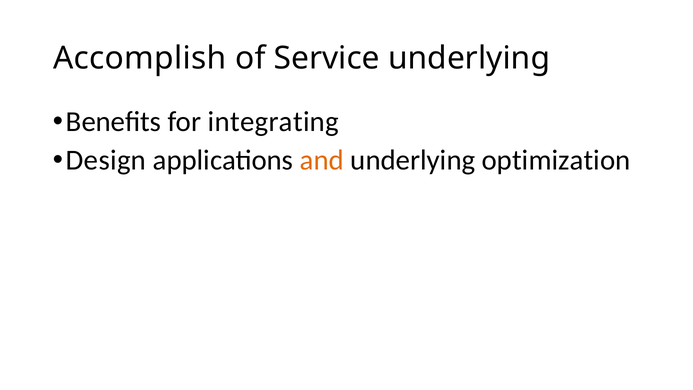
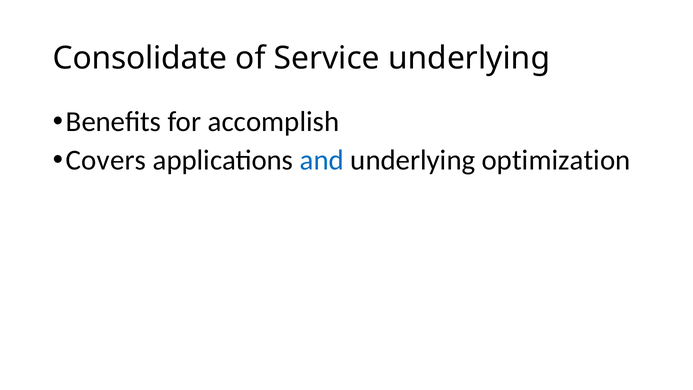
Accomplish: Accomplish -> Consolidate (140, 58)
integrating: integrating -> accomplish (274, 122)
Design: Design -> Covers (106, 160)
and colour: orange -> blue (322, 160)
